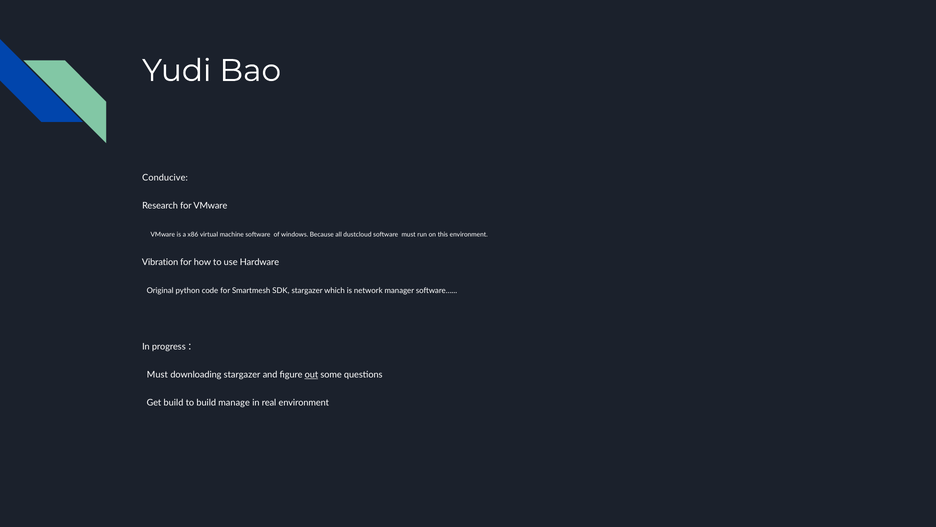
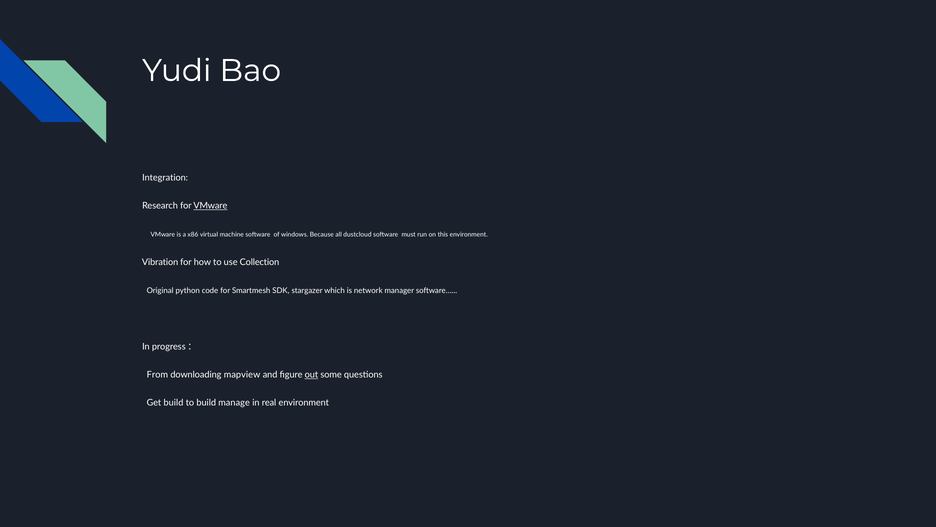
Conducive: Conducive -> Integration (165, 178)
VMware underline: none -> present (210, 206)
Hardware: Hardware -> Collection (259, 262)
Must: Must -> From (157, 374)
downloading stargazer: stargazer -> mapview (242, 374)
